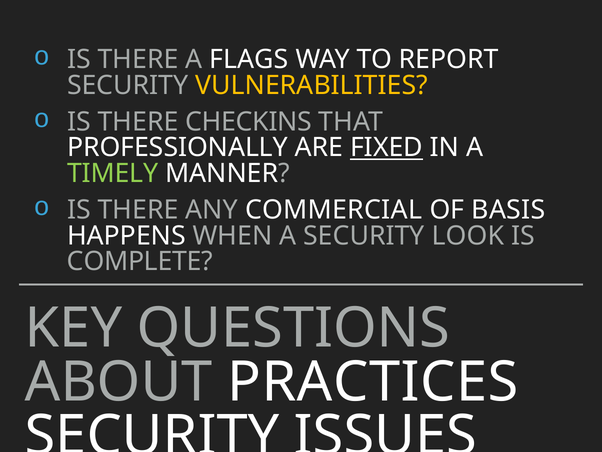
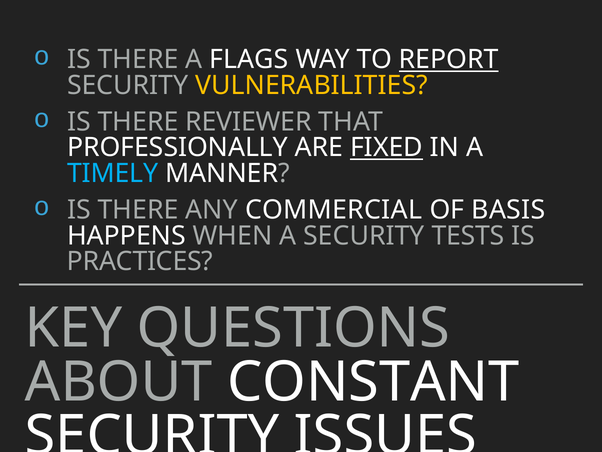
REPORT underline: none -> present (449, 60)
CHECKINS: CHECKINS -> REVIEWER (249, 122)
TIMELY colour: light green -> light blue (113, 173)
LOOK: LOOK -> TESTS (468, 235)
COMPLETE: COMPLETE -> PRACTICES (140, 261)
PRACTICES: PRACTICES -> CONSTANT (373, 382)
